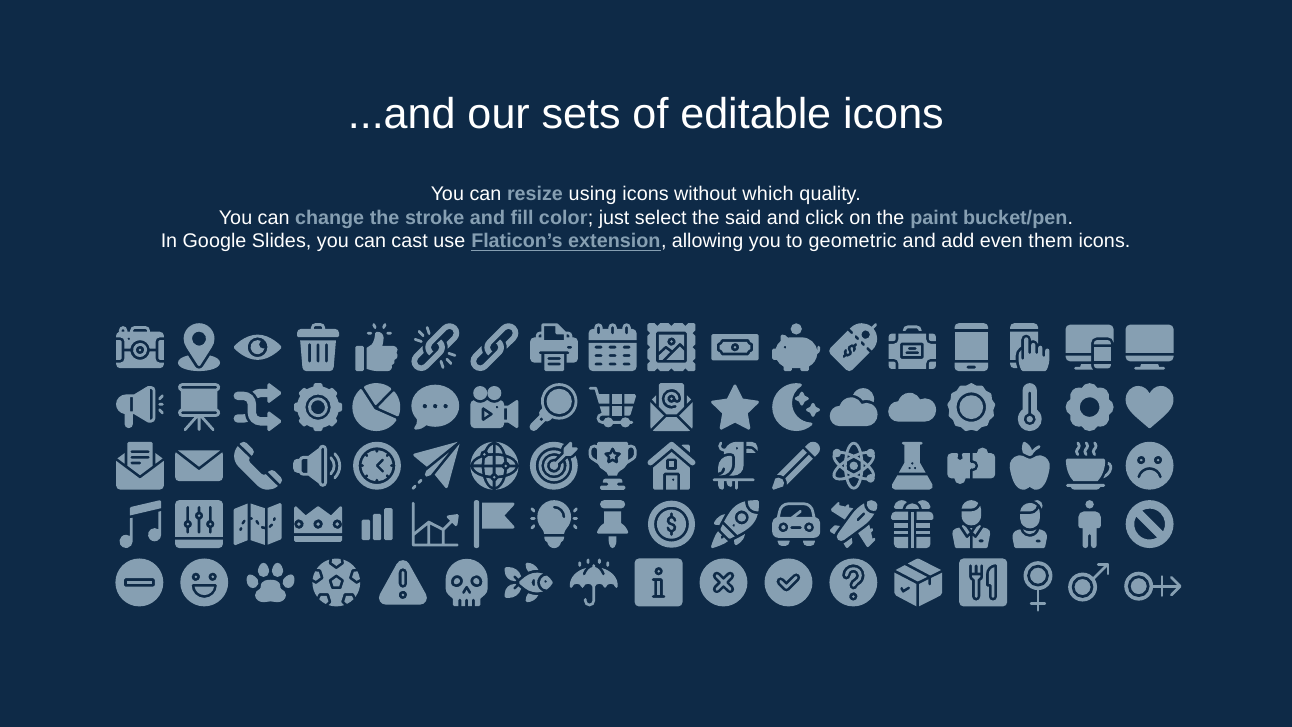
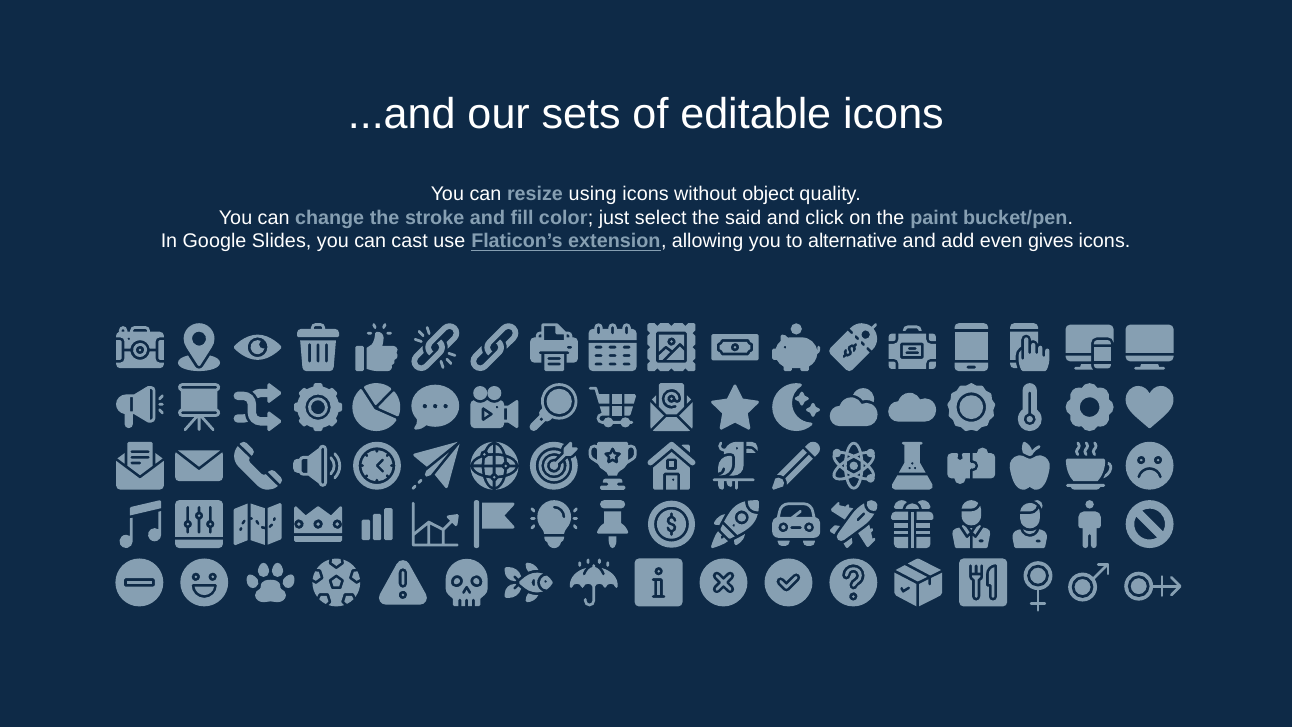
which: which -> object (768, 194)
geometric: geometric -> alternative (853, 241)
them: them -> gives (1051, 241)
